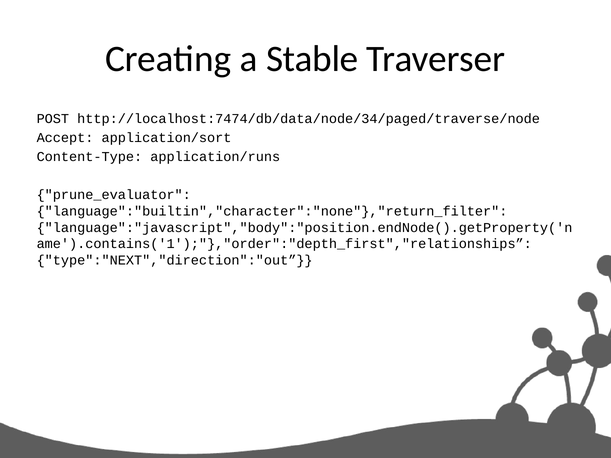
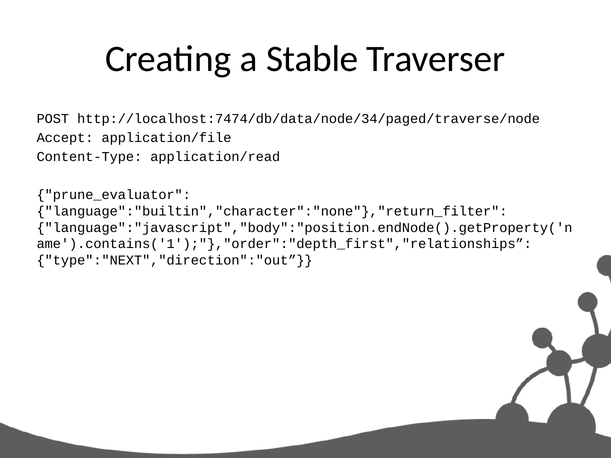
application/sort: application/sort -> application/file (167, 138)
application/runs: application/runs -> application/read (215, 157)
